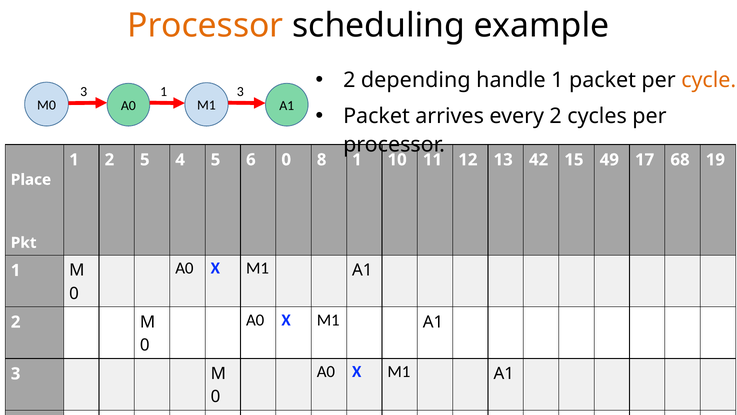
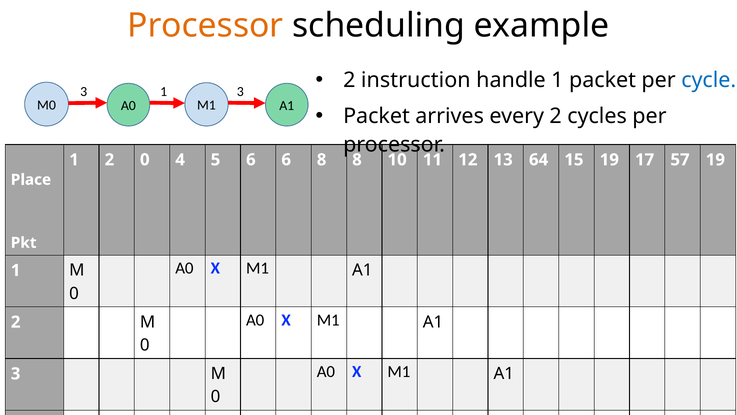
depending: depending -> instruction (416, 80)
cycle colour: orange -> blue (709, 80)
2 5: 5 -> 0 (145, 160)
6 0: 0 -> 6 (286, 160)
8 1: 1 -> 8 (357, 160)
42: 42 -> 64 (539, 160)
15 49: 49 -> 19 (609, 160)
68: 68 -> 57 (680, 160)
